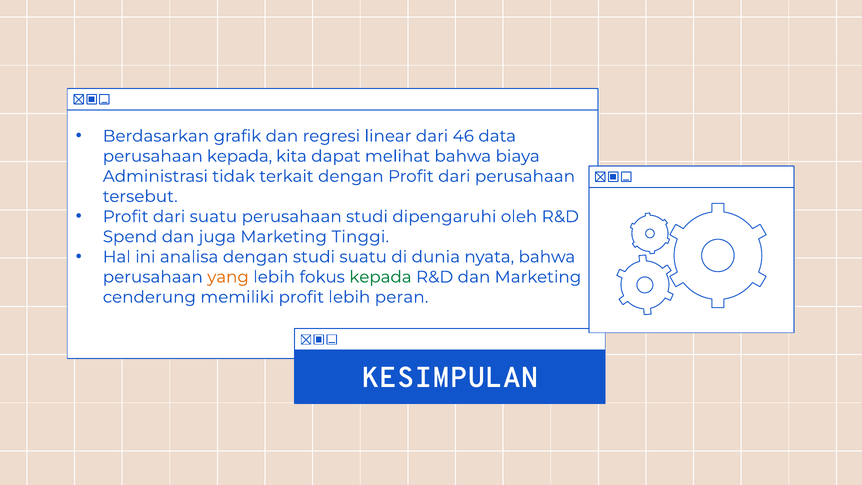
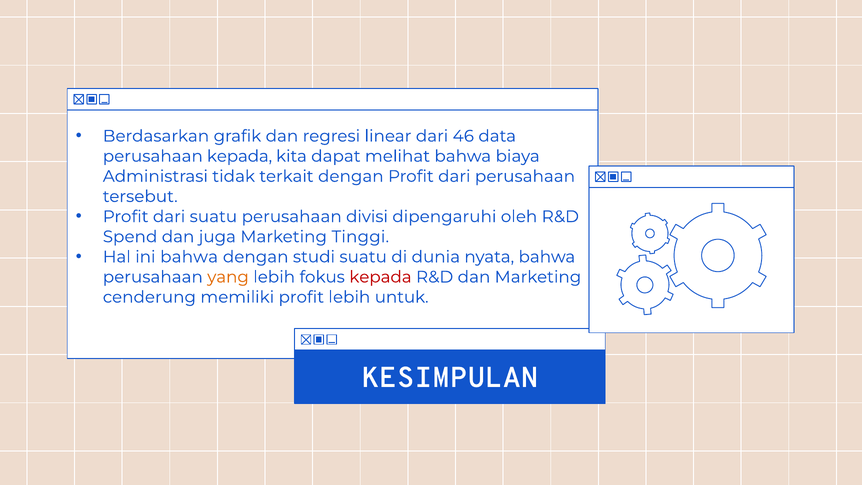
perusahaan studi: studi -> divisi (367, 217)
ini analisa: analisa -> bahwa (189, 257)
kepada colour: green -> red (380, 277)
peran: peran -> untuk (402, 297)
